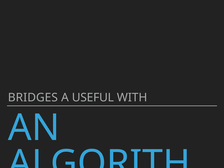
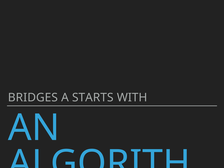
USEFUL: USEFUL -> STARTS (93, 98)
